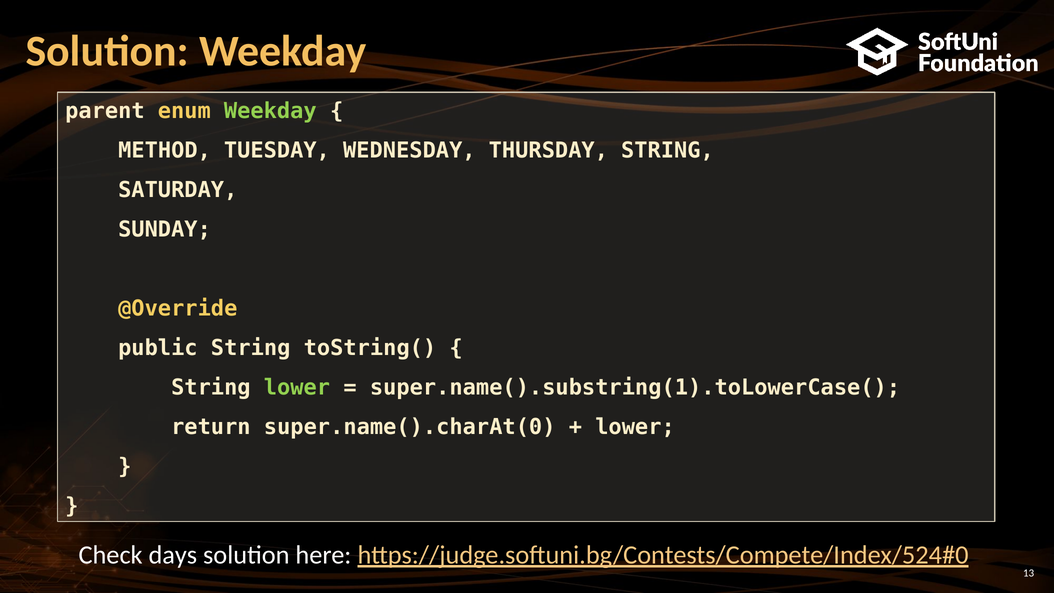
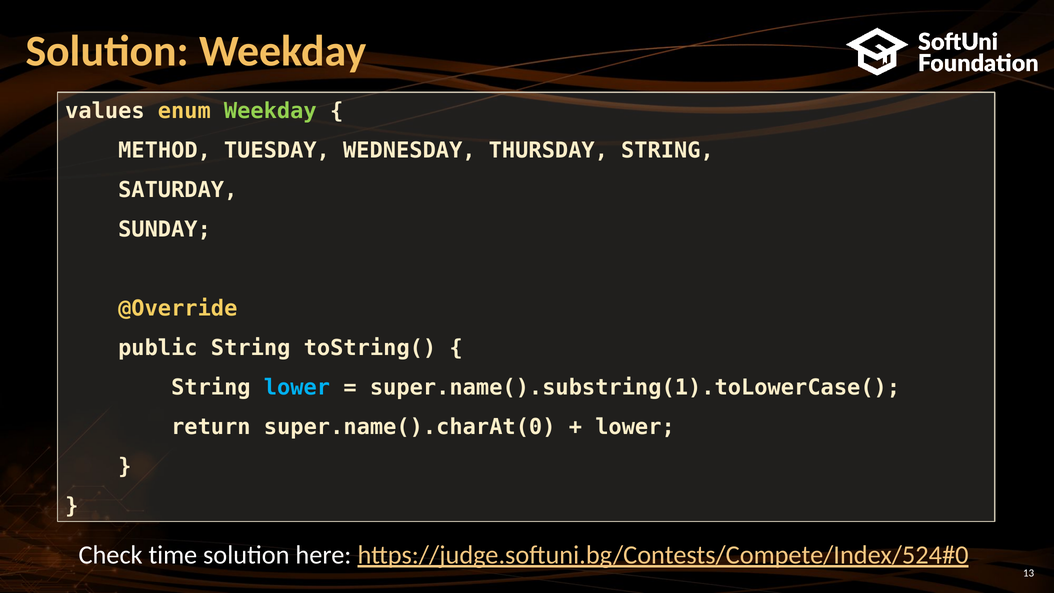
parent: parent -> values (105, 111)
lower colour: light green -> light blue (297, 388)
days: days -> time (173, 555)
